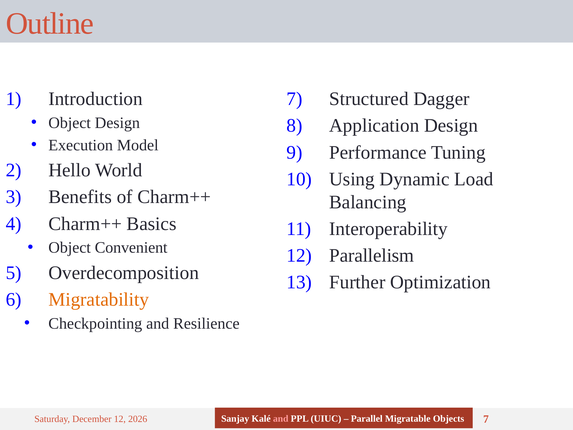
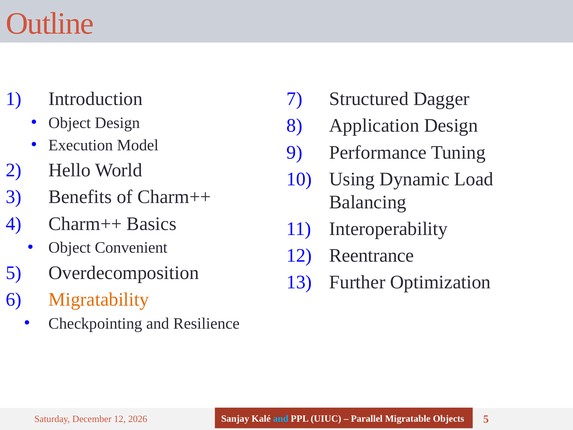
Parallelism: Parallelism -> Reentrance (372, 255)
and colour: pink -> light blue (281, 418)
7: 7 -> 5 (486, 419)
